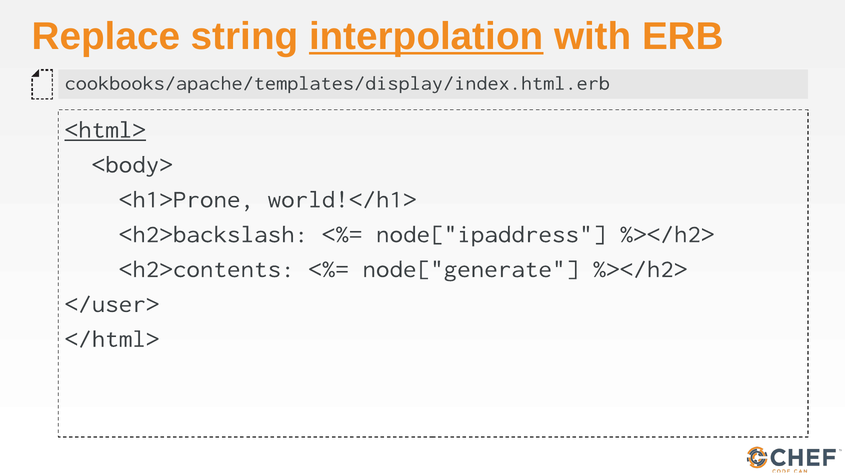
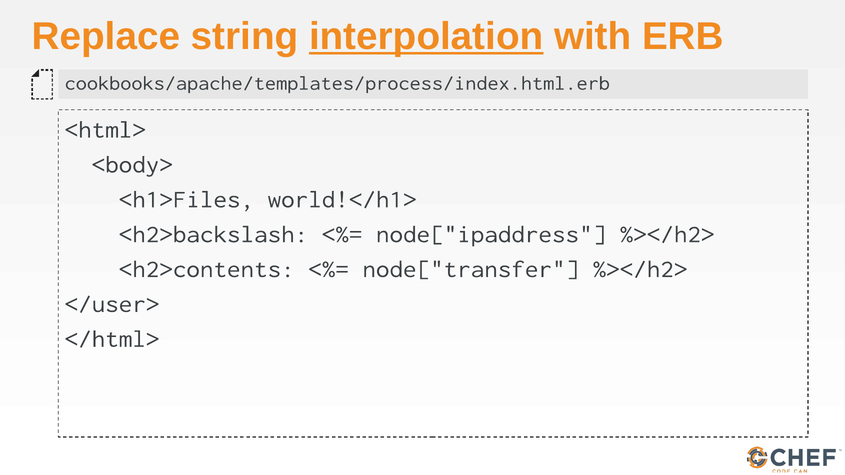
cookbooks/apache/templates/display/index.html.erb: cookbooks/apache/templates/display/index.html.erb -> cookbooks/apache/templates/process/index.html.erb (337, 83)
<html> underline: present -> none (105, 130)
<h1>Prone: <h1>Prone -> <h1>Files (186, 199)
node["generate: node["generate -> node["transfer (471, 269)
